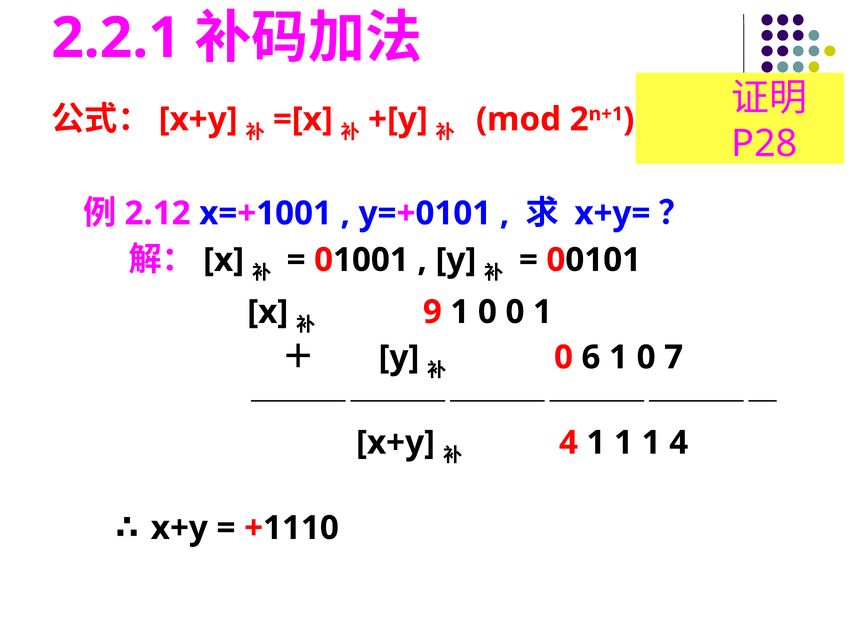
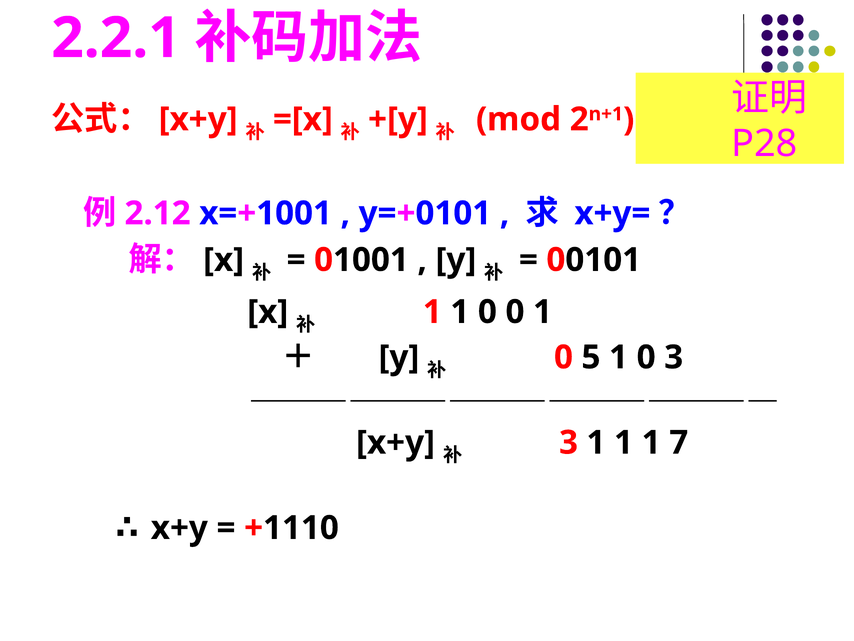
9: 9 -> 1 (432, 312)
6: 6 -> 5 (591, 357)
0 7: 7 -> 3 (674, 357)
4: 4 -> 3 (569, 442)
1 4: 4 -> 7 (679, 442)
